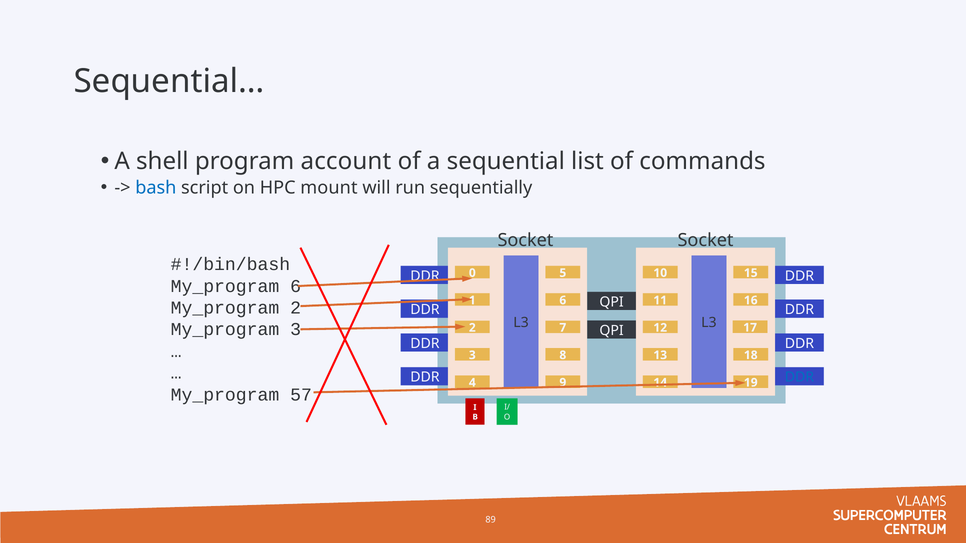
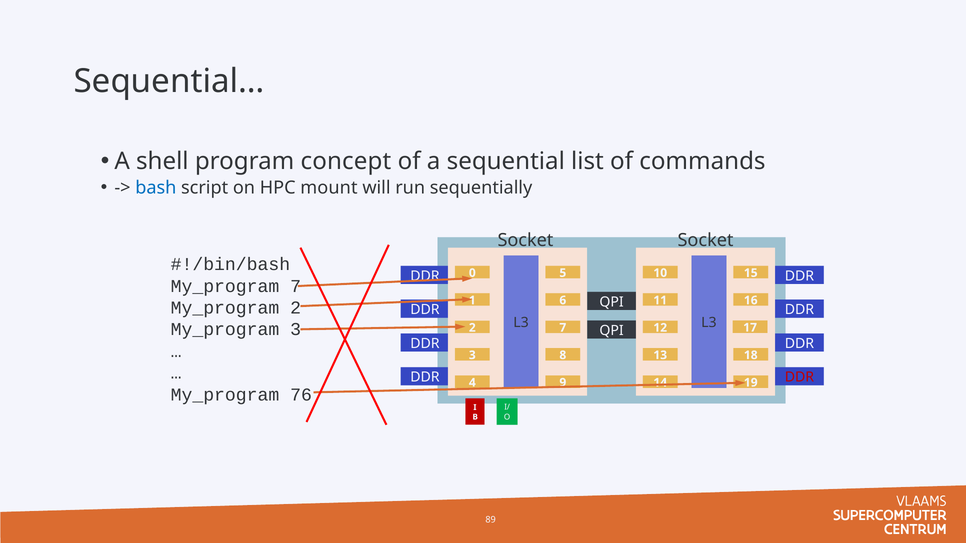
account: account -> concept (346, 161)
My_program 6: 6 -> 7 (296, 286)
DDR colour: blue -> red (799, 377)
57: 57 -> 76 (301, 395)
